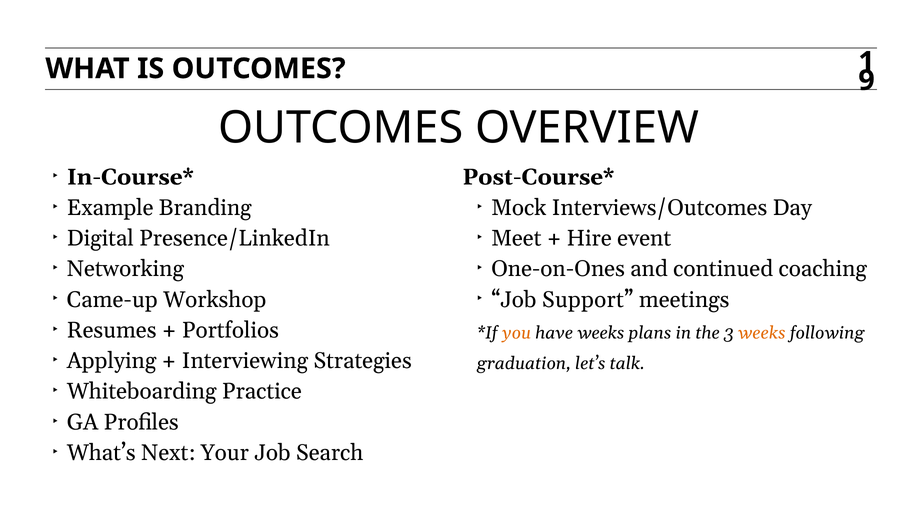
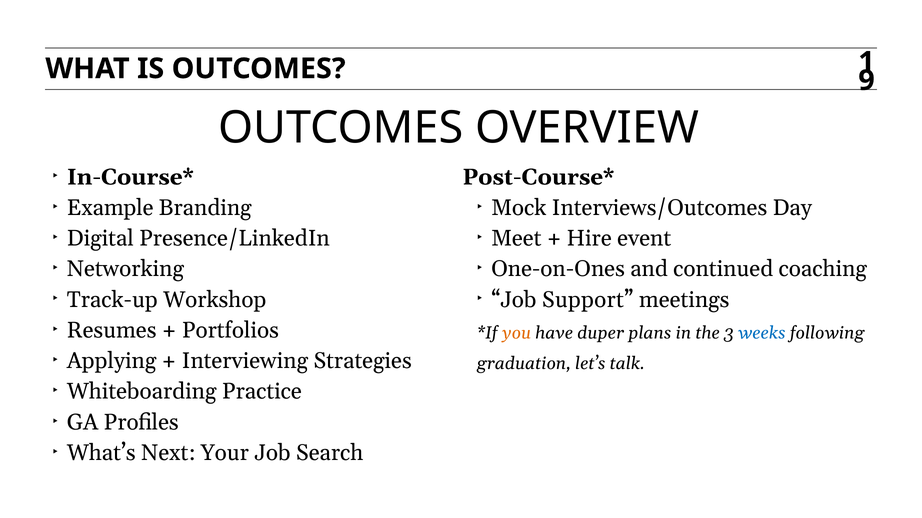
Came-up: Came-up -> Track-up (112, 299)
have weeks: weeks -> duper (601, 333)
weeks colour: orange -> blue (762, 333)
